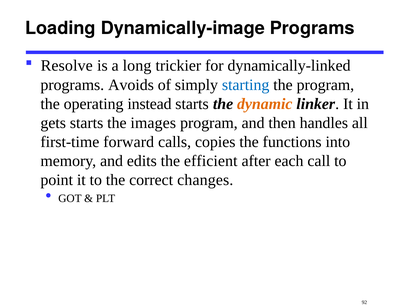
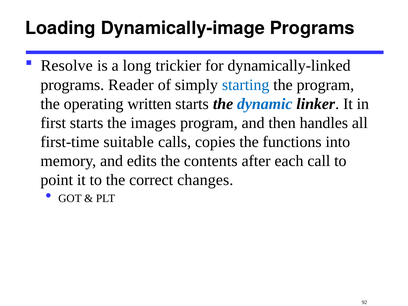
Avoids: Avoids -> Reader (131, 85)
instead: instead -> written (150, 104)
dynamic colour: orange -> blue (265, 104)
gets: gets -> first (53, 123)
forward: forward -> suitable (129, 142)
efficient: efficient -> contents (211, 161)
